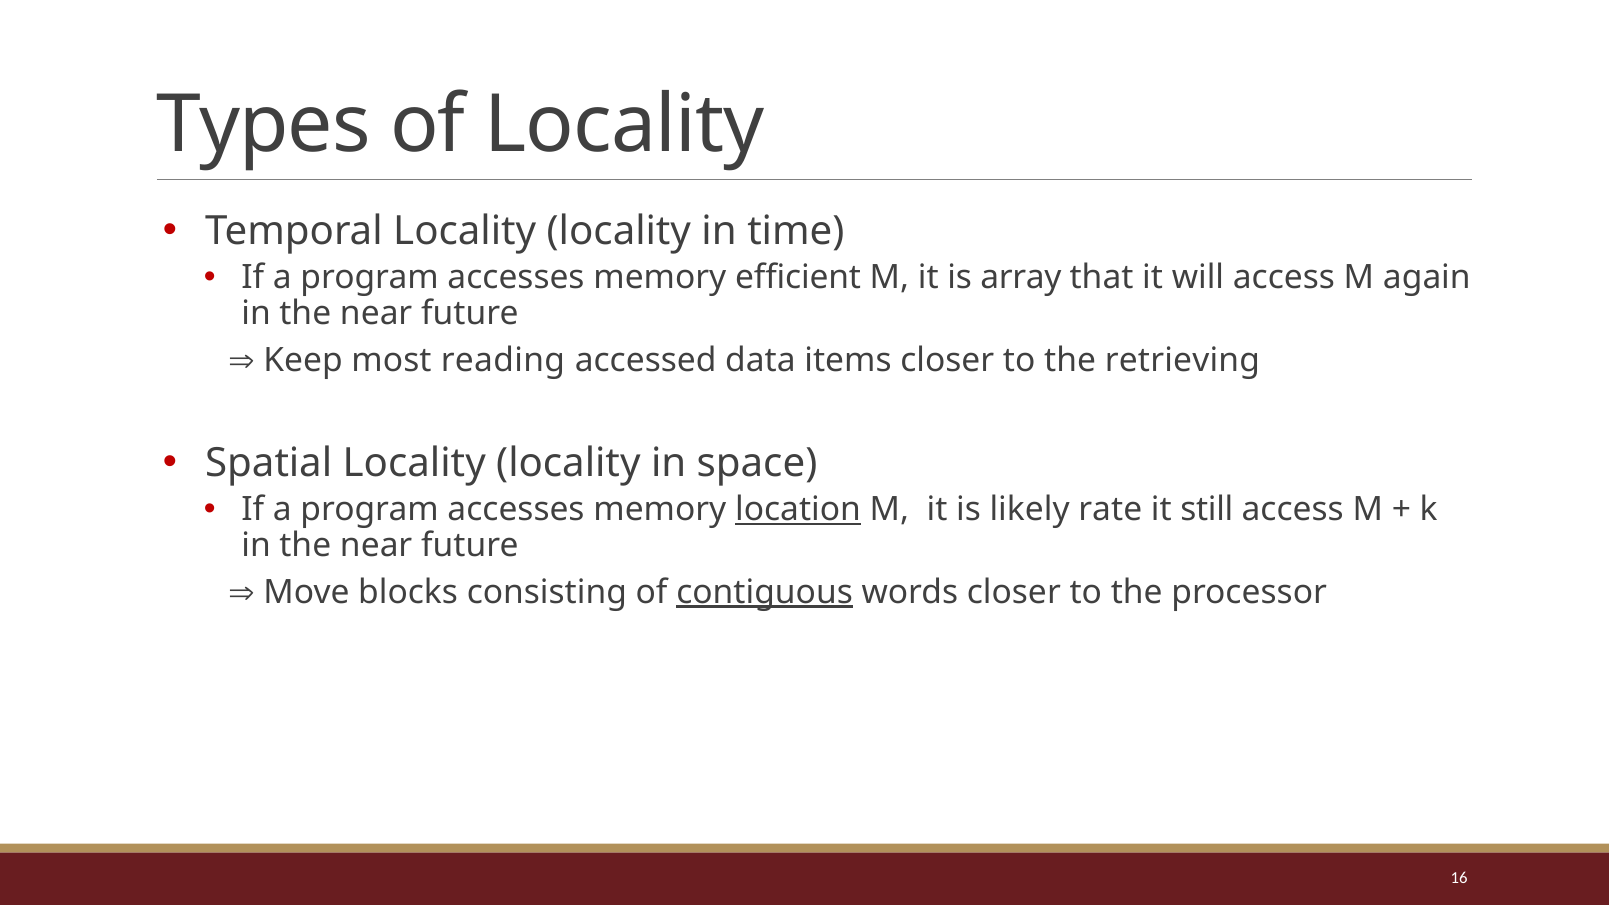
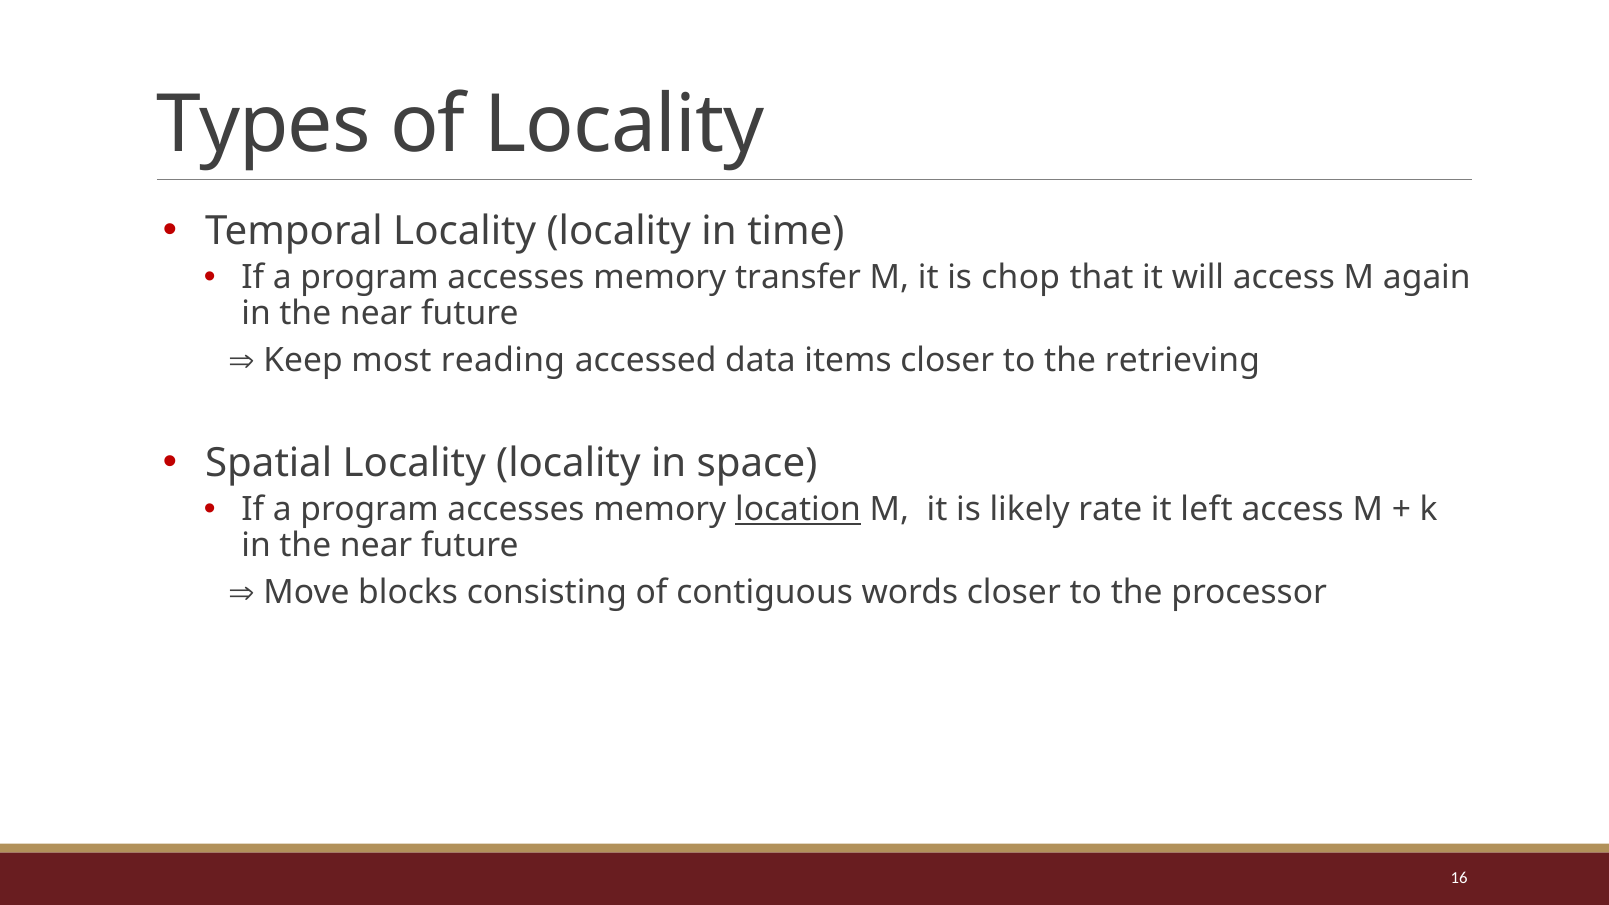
efficient: efficient -> transfer (798, 278)
array: array -> chop (1021, 278)
still: still -> left (1207, 510)
contiguous underline: present -> none (765, 592)
